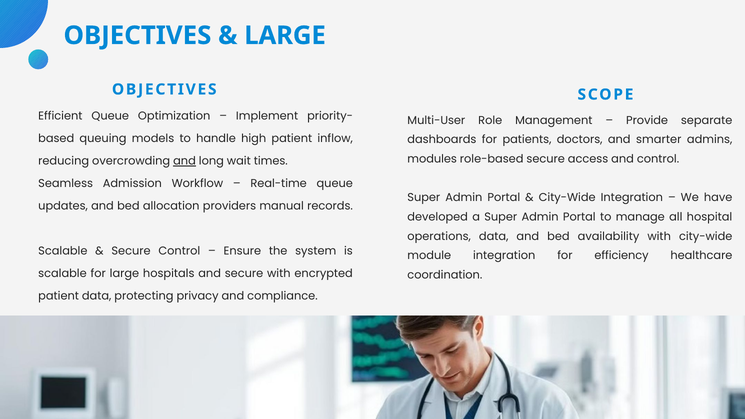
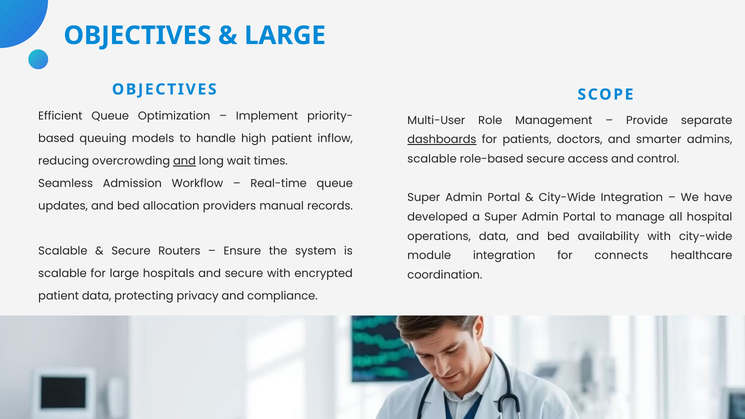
dashboards underline: none -> present (442, 140)
modules: modules -> scalable (432, 159)
Secure Control: Control -> Routers (179, 251)
efficiency: efficiency -> connects (621, 256)
